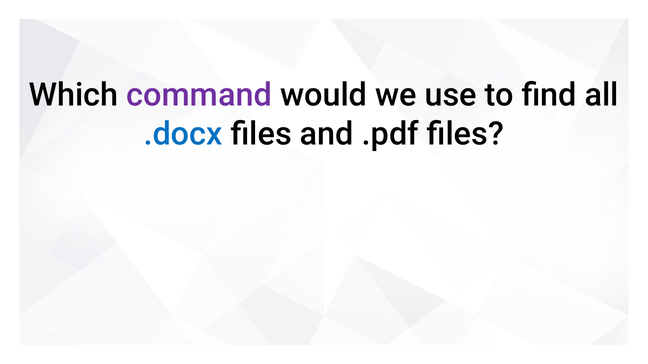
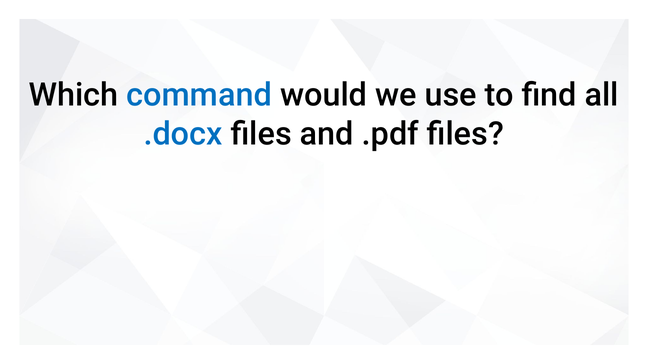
command colour: purple -> blue (199, 95)
